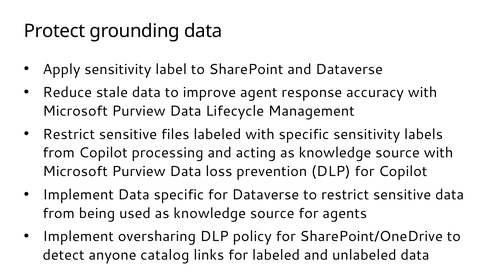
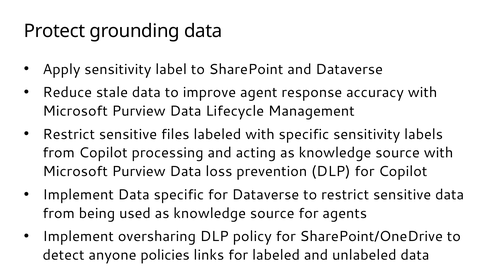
catalog: catalog -> policies (165, 256)
